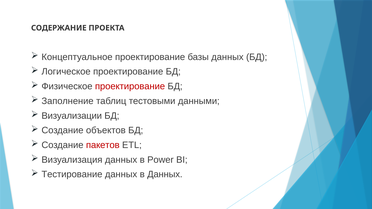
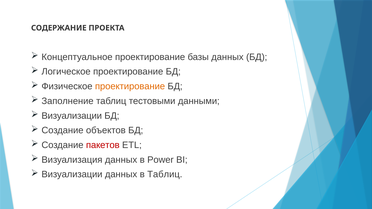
проектирование colour: red -> orange (130, 86)
Тестирование: Тестирование -> Визуализации (72, 175)
в Данных: Данных -> Таблиц (165, 175)
